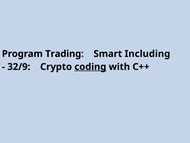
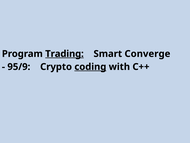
Trading underline: none -> present (64, 54)
Including: Including -> Converge (147, 54)
32/9: 32/9 -> 95/9 (19, 67)
